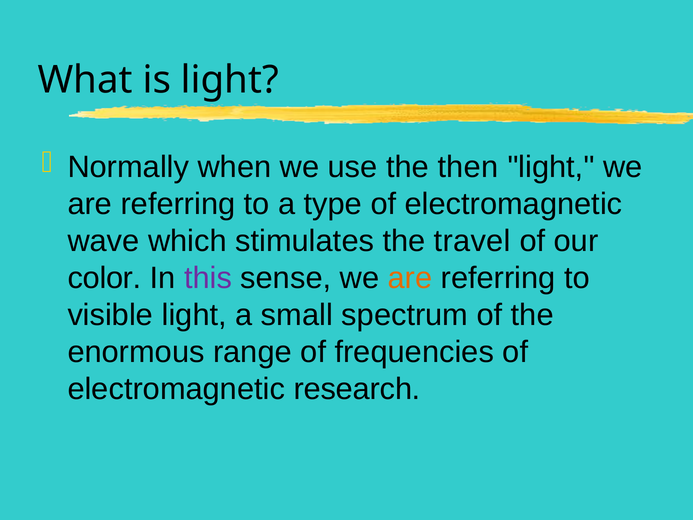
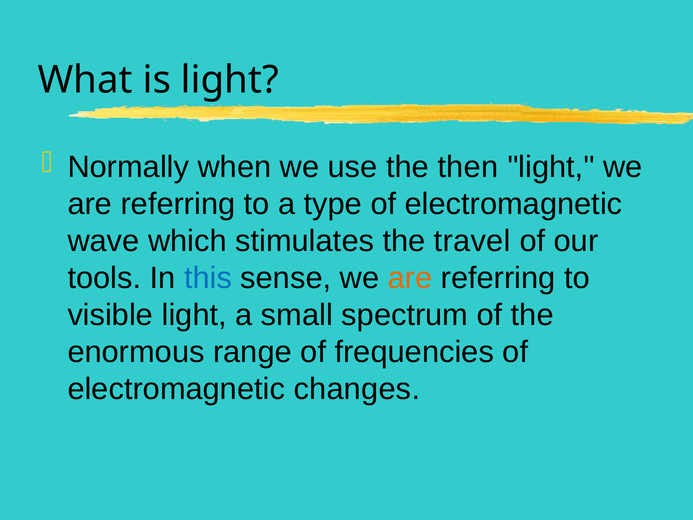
color: color -> tools (104, 278)
this colour: purple -> blue (208, 278)
research: research -> changes (357, 389)
